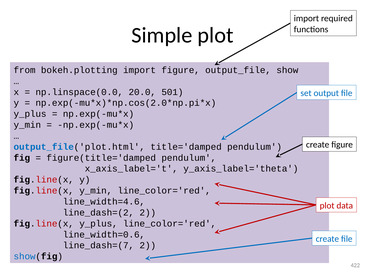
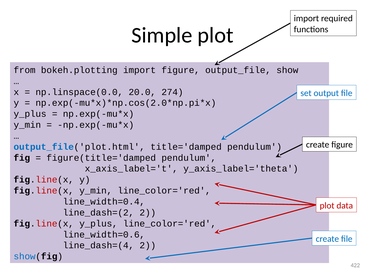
501: 501 -> 274 (172, 92)
line_width=4.6: line_width=4.6 -> line_width=0.4 (104, 201)
line_dash=(7: line_dash=(7 -> line_dash=(4 (98, 245)
